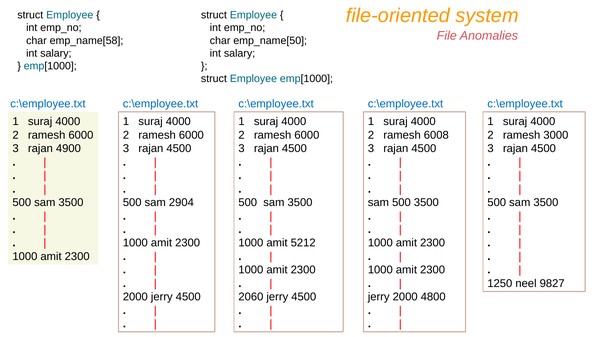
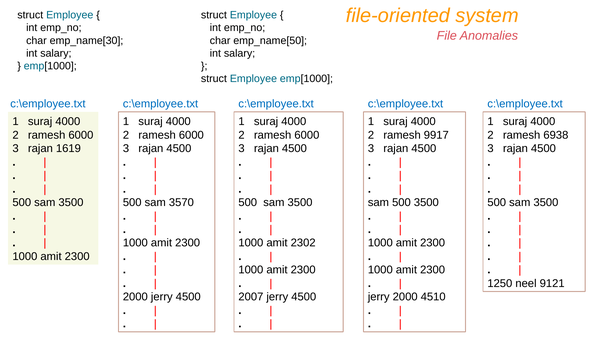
emp_name[58: emp_name[58 -> emp_name[30 (87, 40)
6008: 6008 -> 9917 (436, 135)
3000: 3000 -> 6938 (556, 135)
4900: 4900 -> 1619 (68, 148)
2904: 2904 -> 3570 (181, 202)
5212: 5212 -> 2302 (303, 242)
9827: 9827 -> 9121 (552, 283)
2060: 2060 -> 2007 (251, 296)
4800: 4800 -> 4510 (433, 296)
